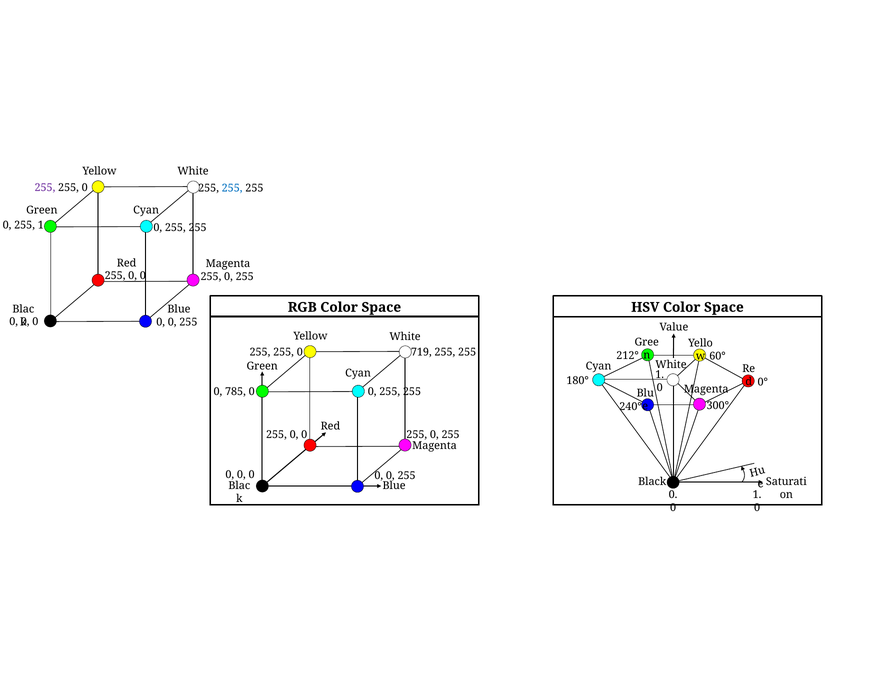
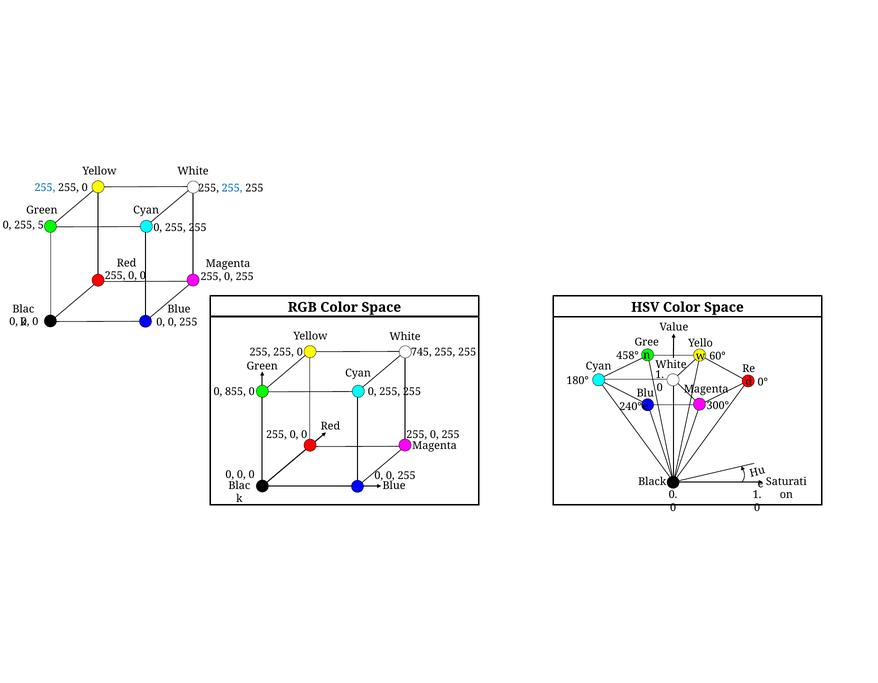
255 colour: purple -> blue (45, 188)
255 1: 1 -> 5 (41, 225)
719: 719 -> 745 (421, 352)
212°: 212° -> 458° (628, 355)
785: 785 -> 855 (235, 392)
